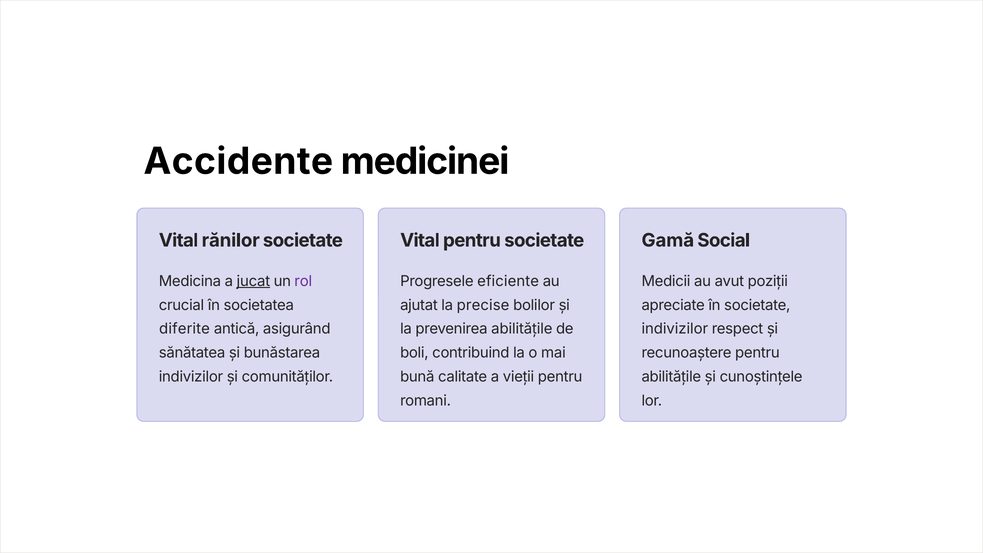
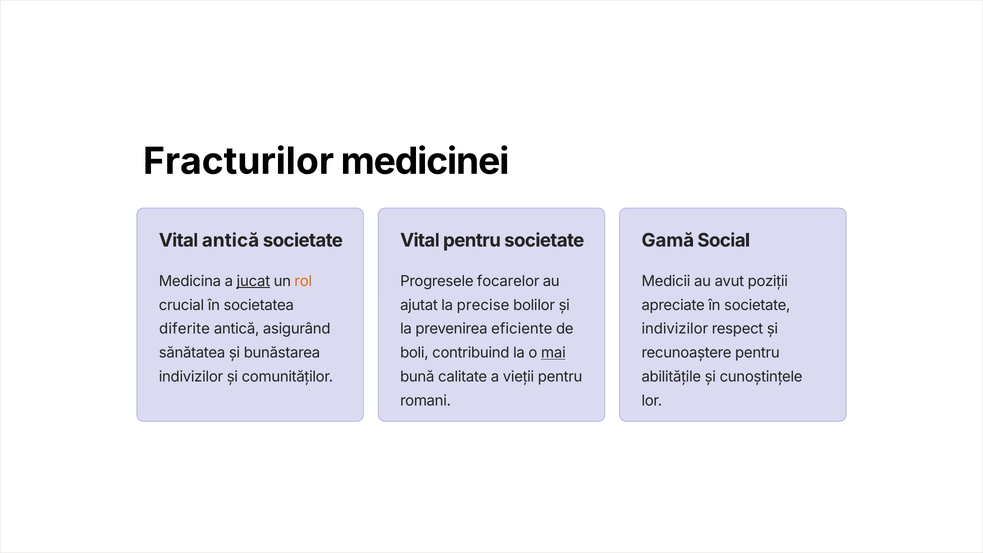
Accidente: Accidente -> Fracturilor (238, 161)
Vital rănilor: rănilor -> antică (231, 240)
rol colour: purple -> orange (303, 281)
eficiente: eficiente -> focarelor (508, 281)
prevenirea abilitățile: abilitățile -> eficiente (522, 329)
mai underline: none -> present (553, 353)
